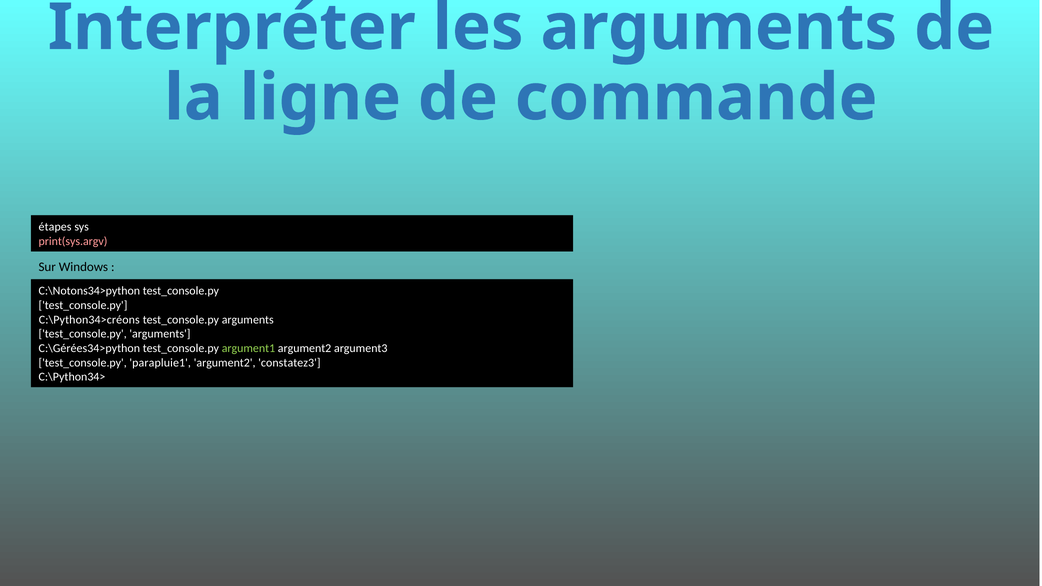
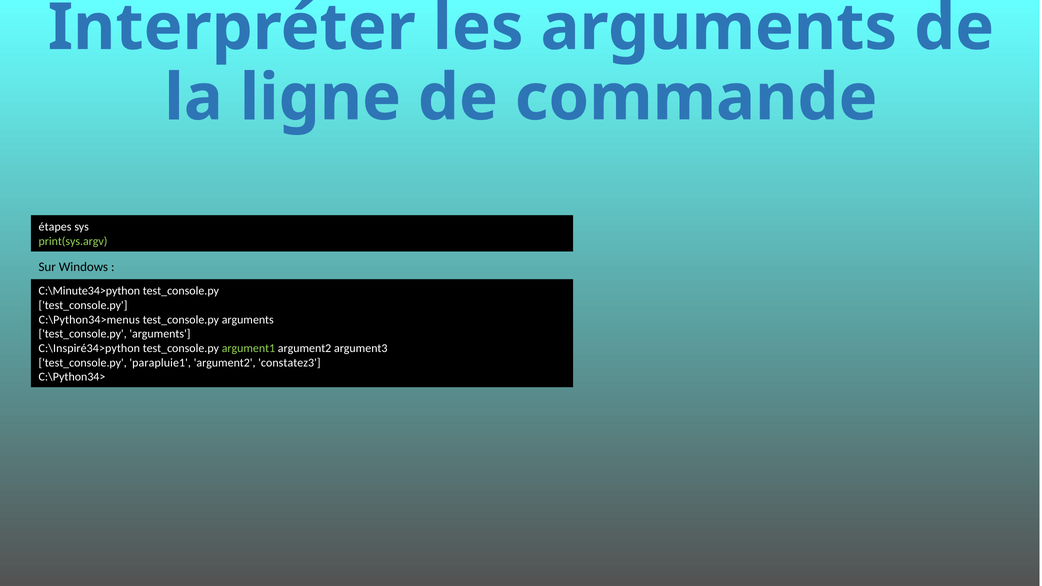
print(sys.argv colour: pink -> light green (73, 241)
C:\Notons34>python: C:\Notons34>python -> C:\Minute34>python (89, 291)
C:\Python34>créons: C:\Python34>créons -> C:\Python34>menus (89, 320)
C:\Gérées34>python: C:\Gérées34>python -> C:\Inspiré34>python (89, 348)
